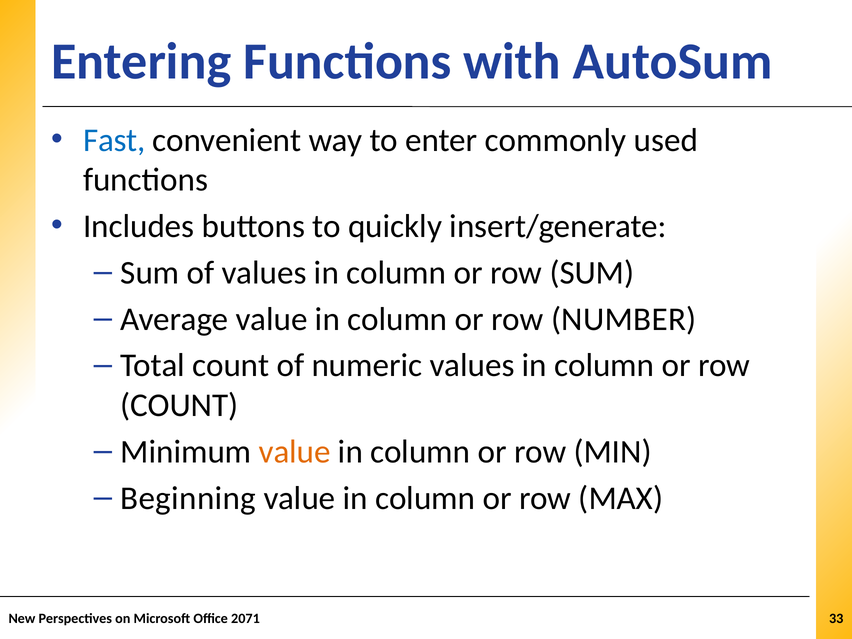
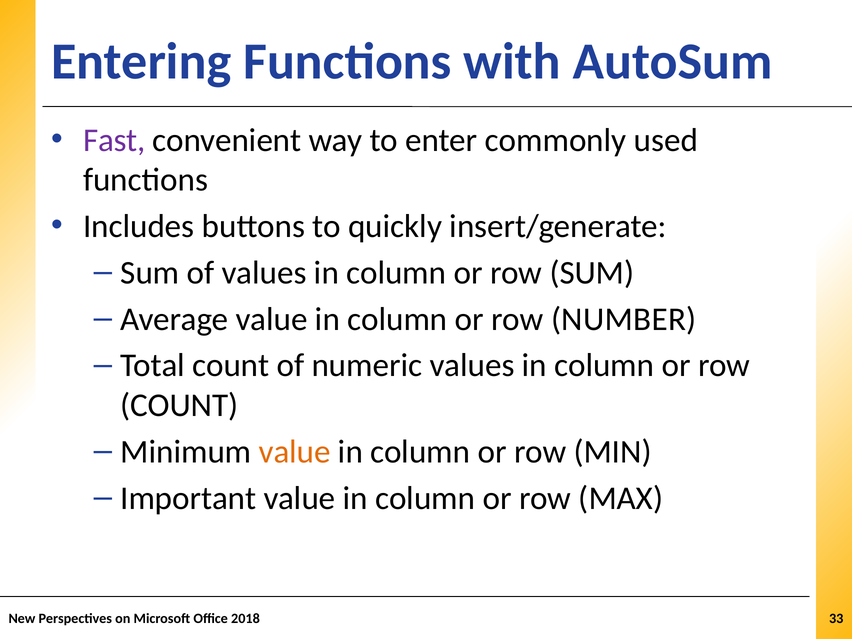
Fast colour: blue -> purple (114, 140)
Beginning: Beginning -> Important (188, 498)
2071: 2071 -> 2018 (245, 619)
